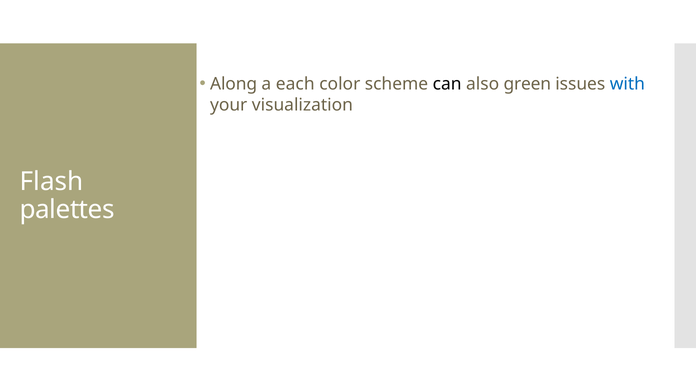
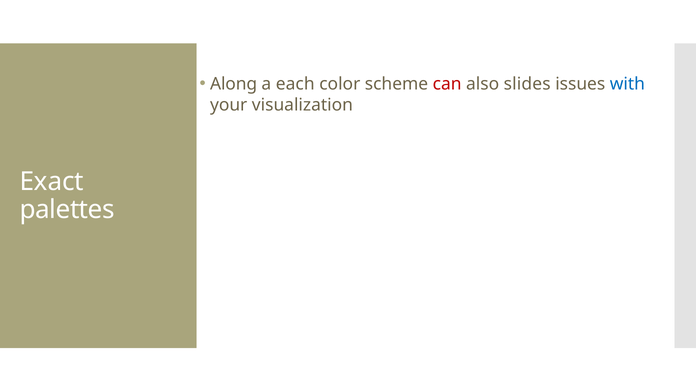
can colour: black -> red (447, 84)
green: green -> slides (527, 84)
Flash: Flash -> Exact (52, 181)
